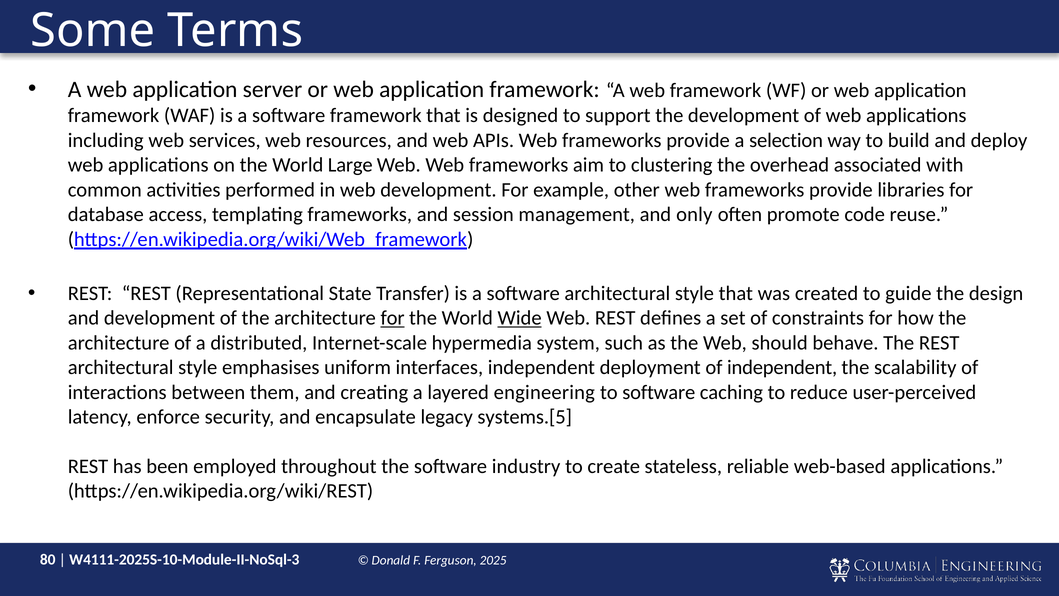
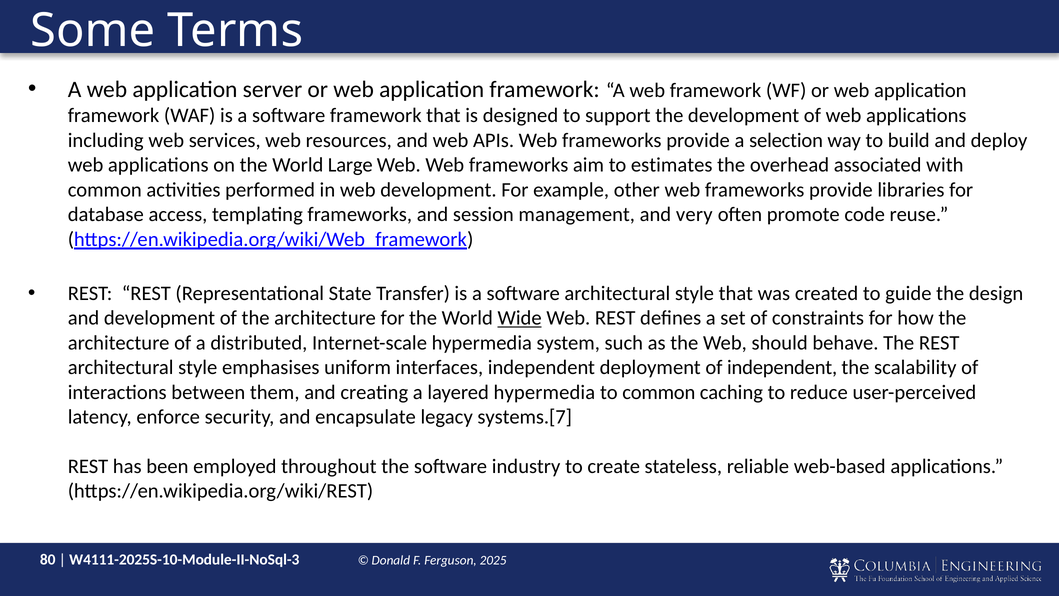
clustering: clustering -> estimates (672, 165)
only: only -> very (694, 215)
for underline: present -> none (393, 318)
layered engineering: engineering -> hypermedia (544, 392)
to software: software -> common (659, 392)
systems.[5: systems.[5 -> systems.[7 (525, 417)
